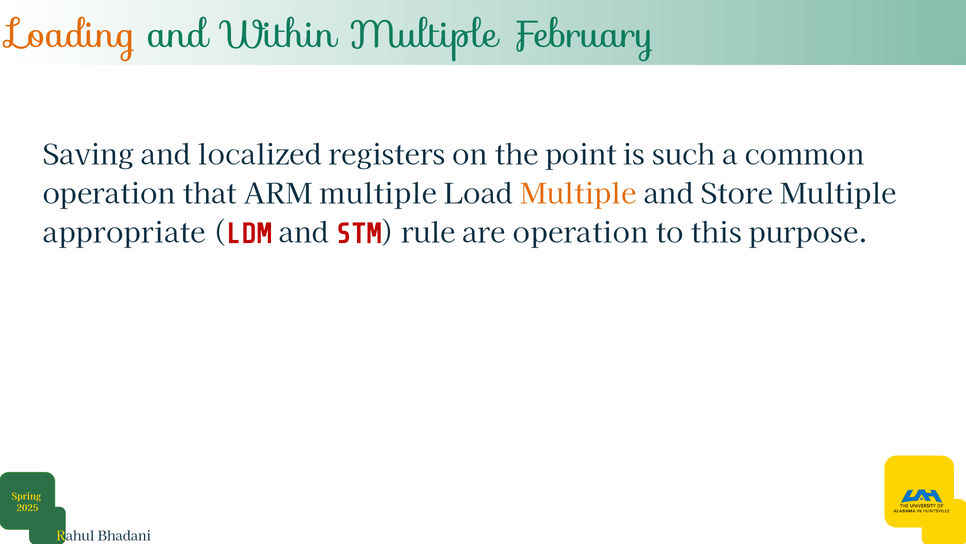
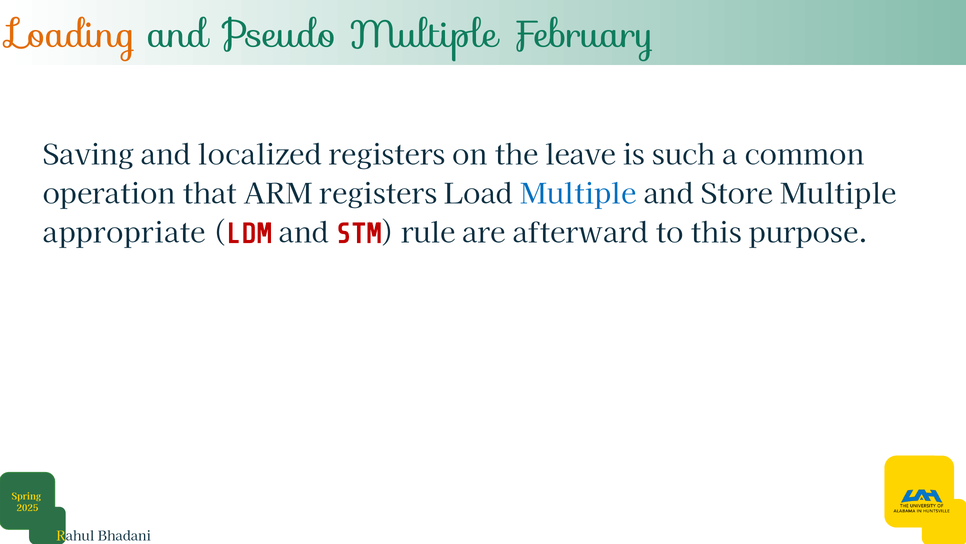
Within: Within -> Pseudo (279, 35)
point: point -> leave (581, 155)
ARM multiple: multiple -> registers (378, 194)
Multiple colour: orange -> blue (578, 194)
are operation: operation -> afterward (581, 233)
